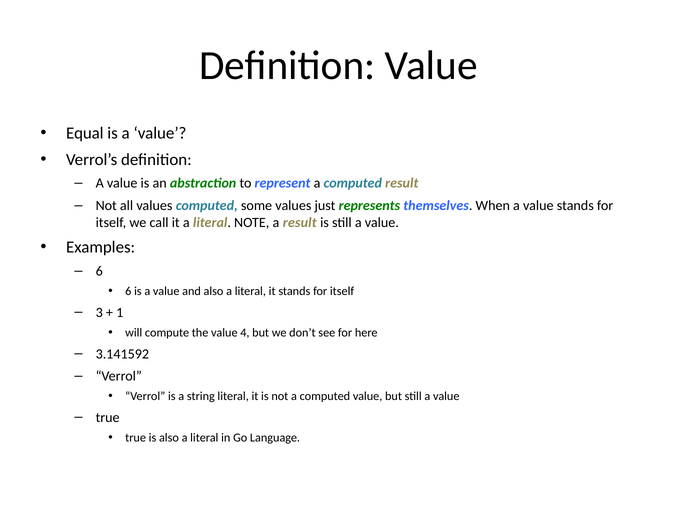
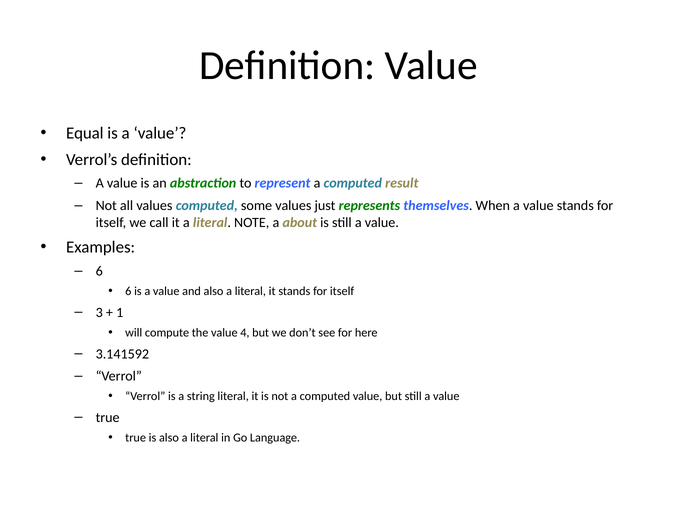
a result: result -> about (300, 222)
